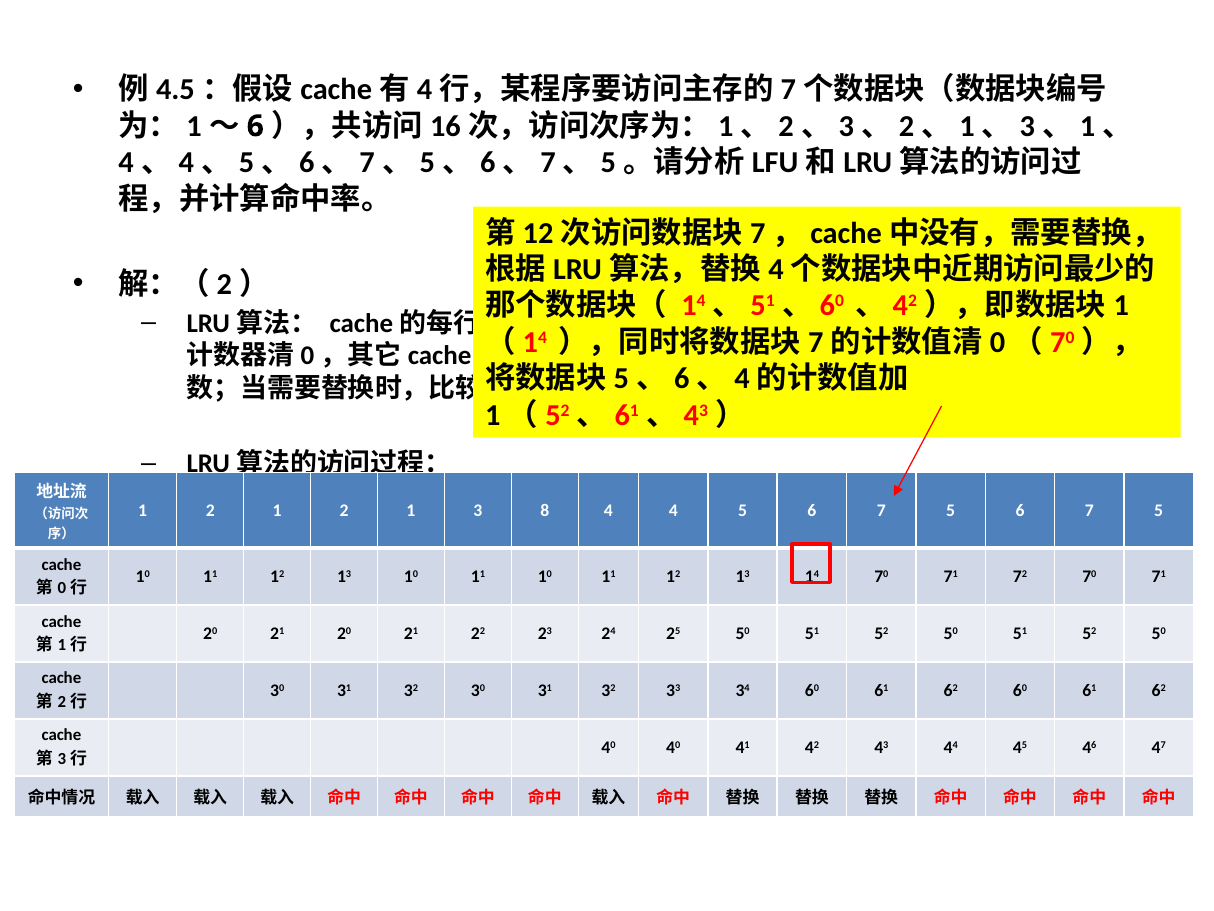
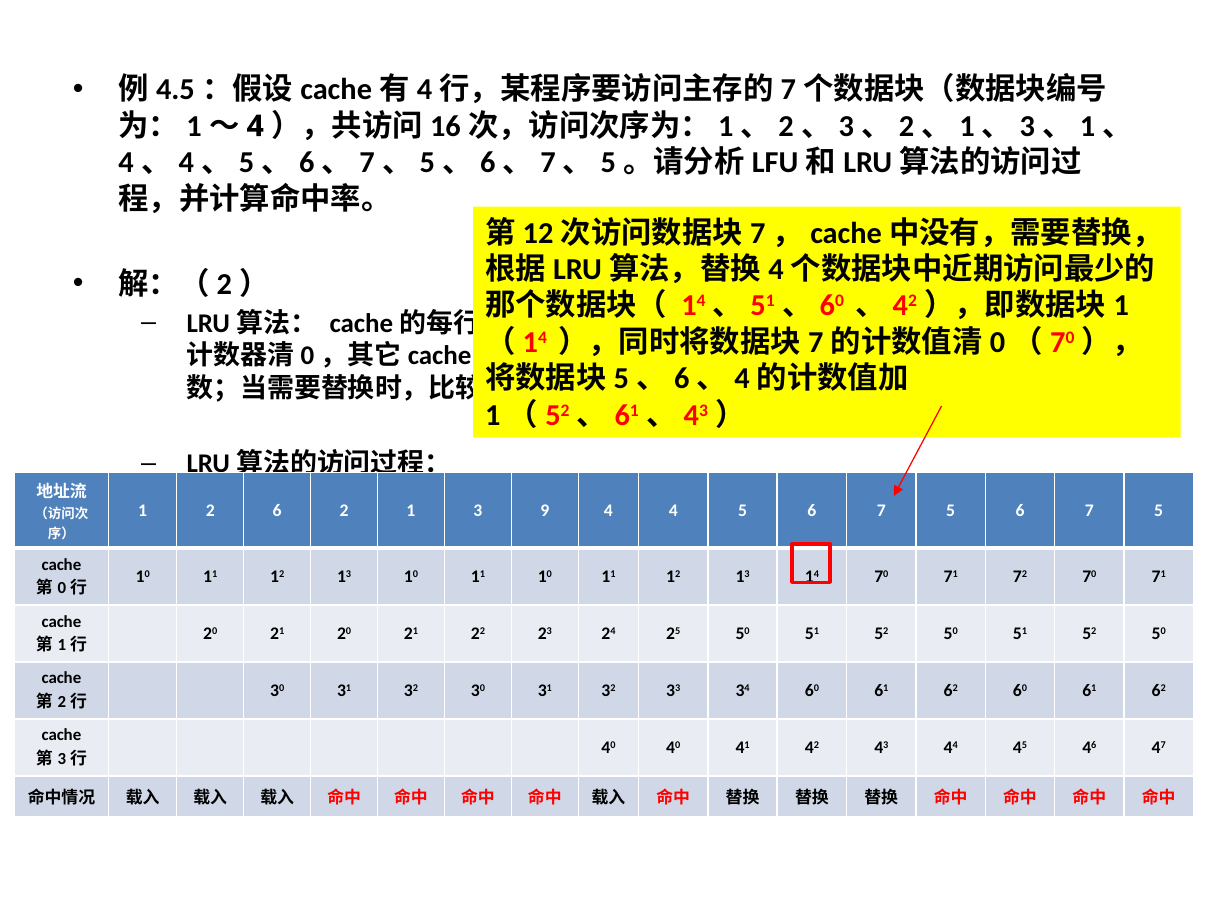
6: 6 -> 4 (255, 126)
1: 1 -> 6 (277, 510)
8: 8 -> 9 (545, 510)
